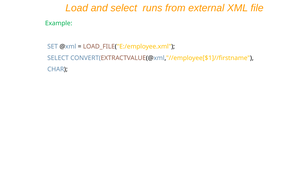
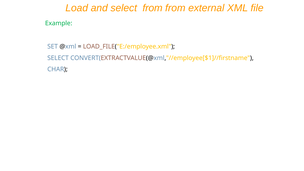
select runs: runs -> from (153, 8)
